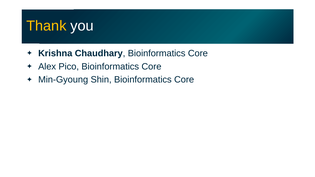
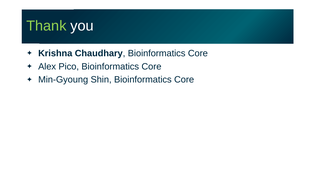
Thank colour: yellow -> light green (46, 26)
